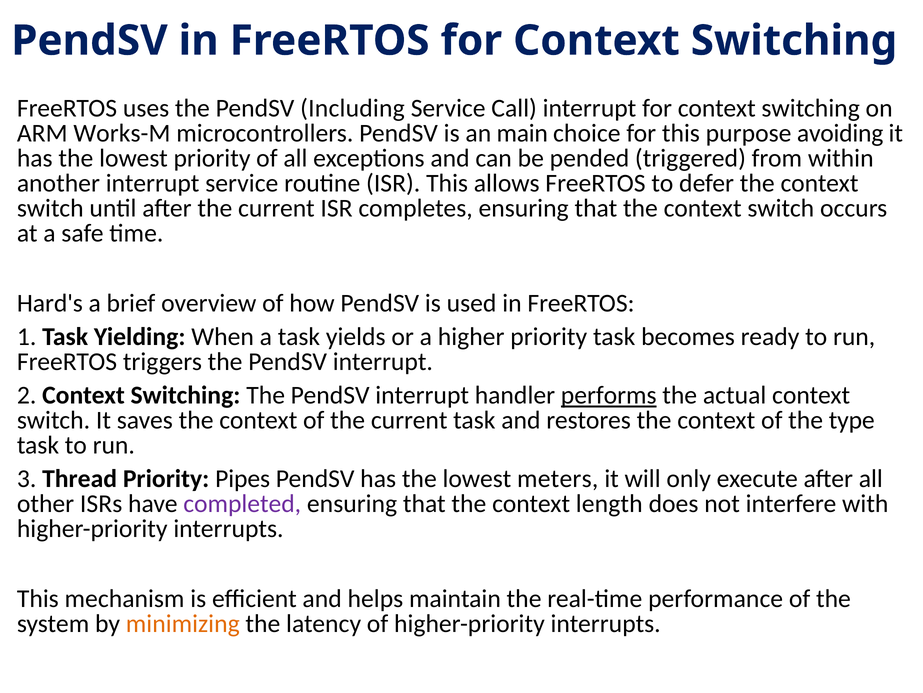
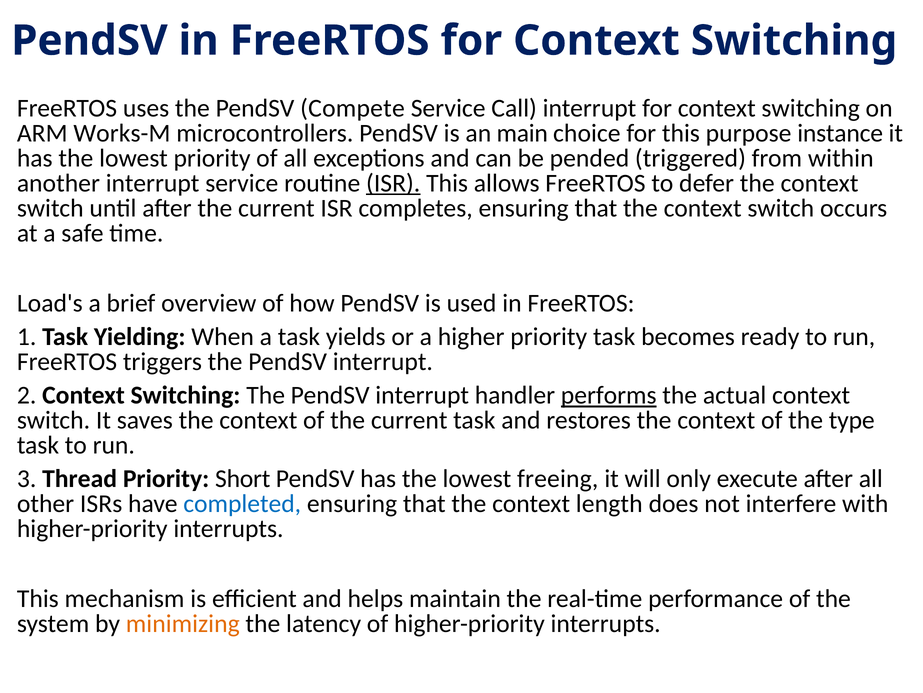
Including: Including -> Compete (353, 108)
avoiding: avoiding -> instance (840, 133)
ISR underline: none -> present (393, 183)
Hard's: Hard's -> Load's (50, 303)
Pipes: Pipes -> Short (243, 478)
meters: meters -> freeing (558, 478)
completed colour: purple -> blue (242, 503)
